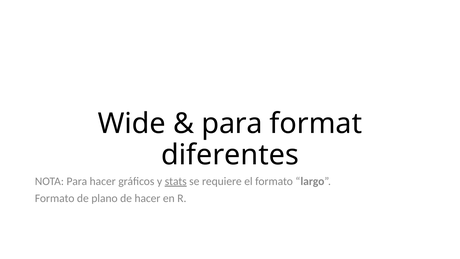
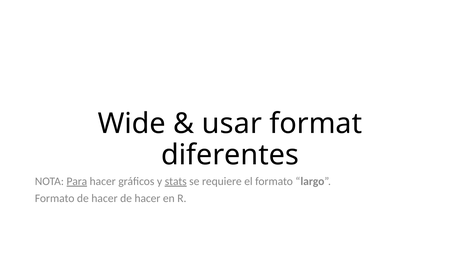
para: para -> usar (232, 124)
Para underline: none -> present (77, 181)
Formato de plano: plano -> hacer (104, 198)
